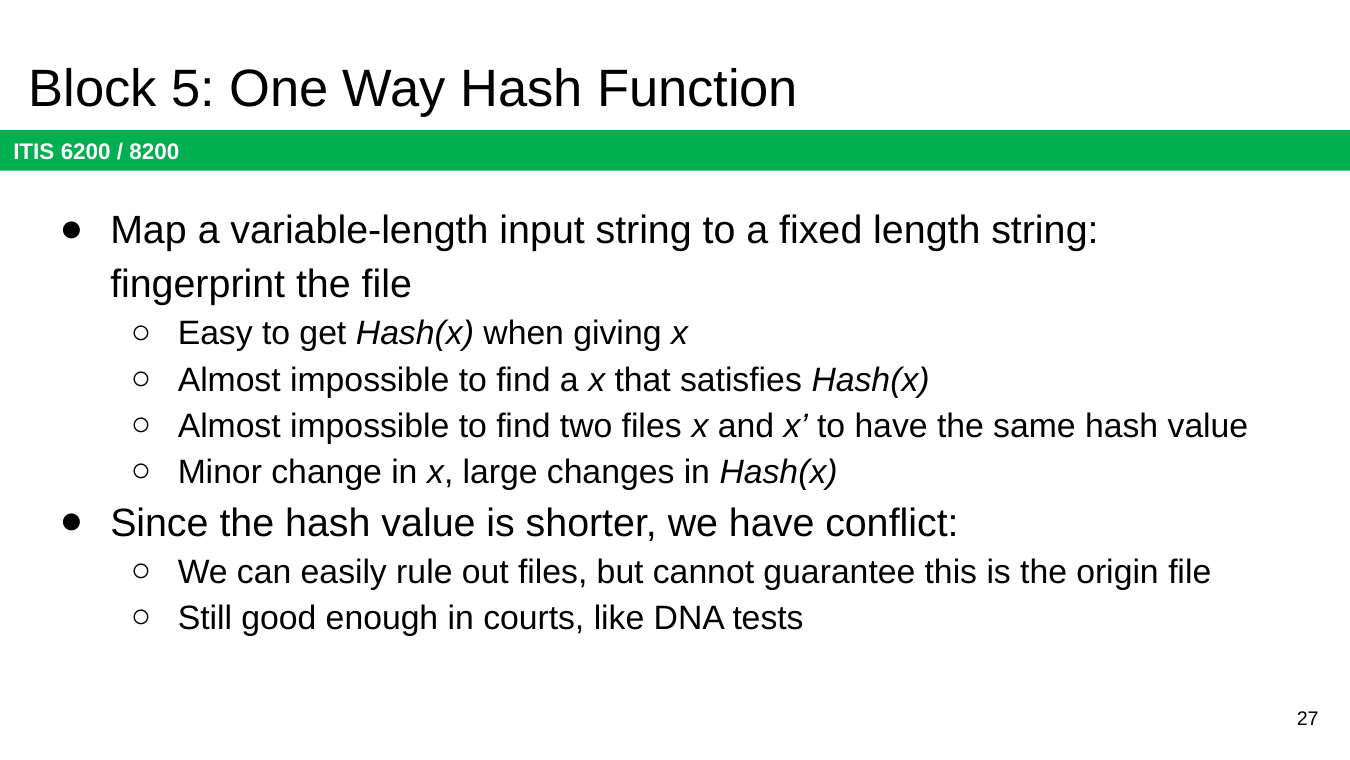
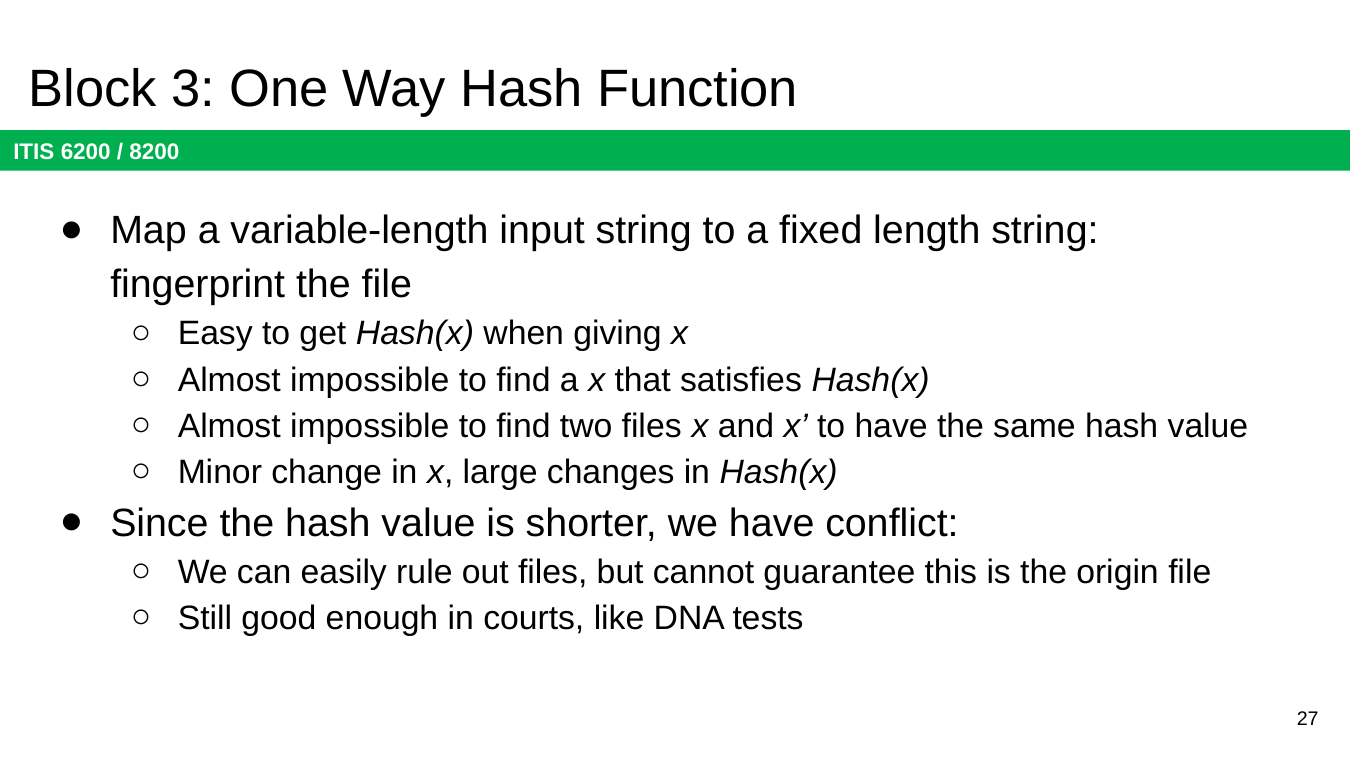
5: 5 -> 3 (193, 89)
